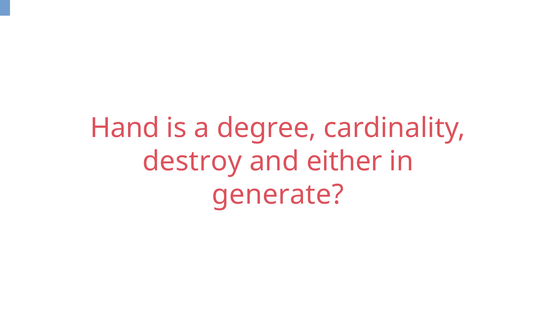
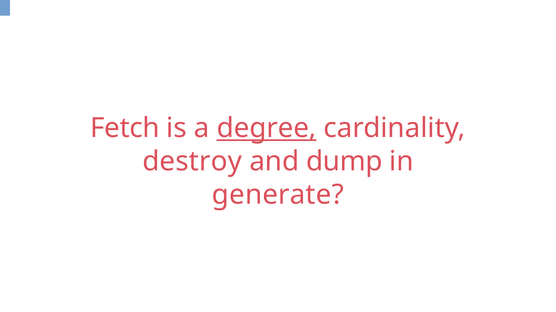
Hand: Hand -> Fetch (125, 128)
degree underline: none -> present (267, 128)
either: either -> dump (344, 162)
